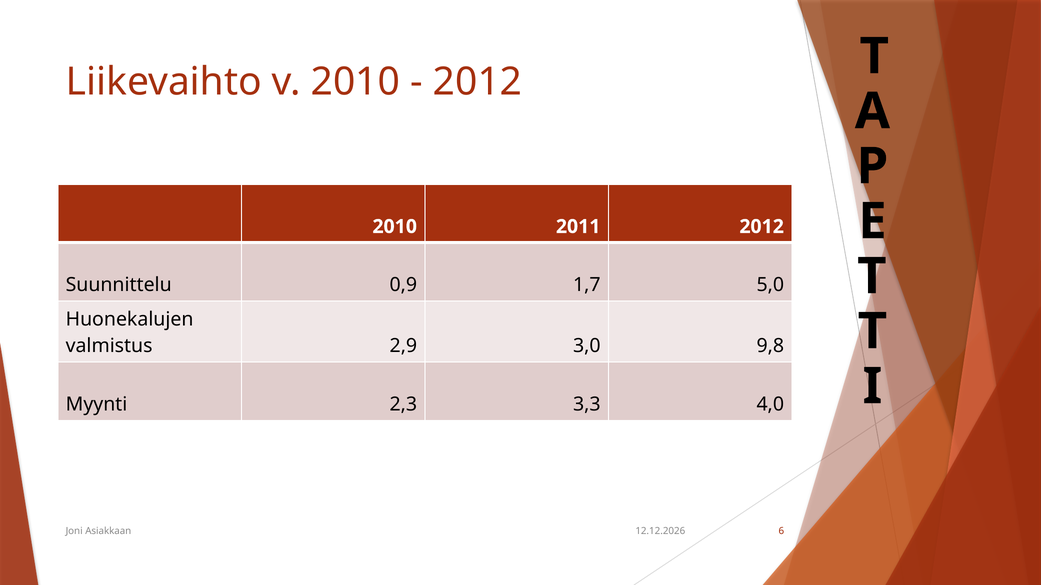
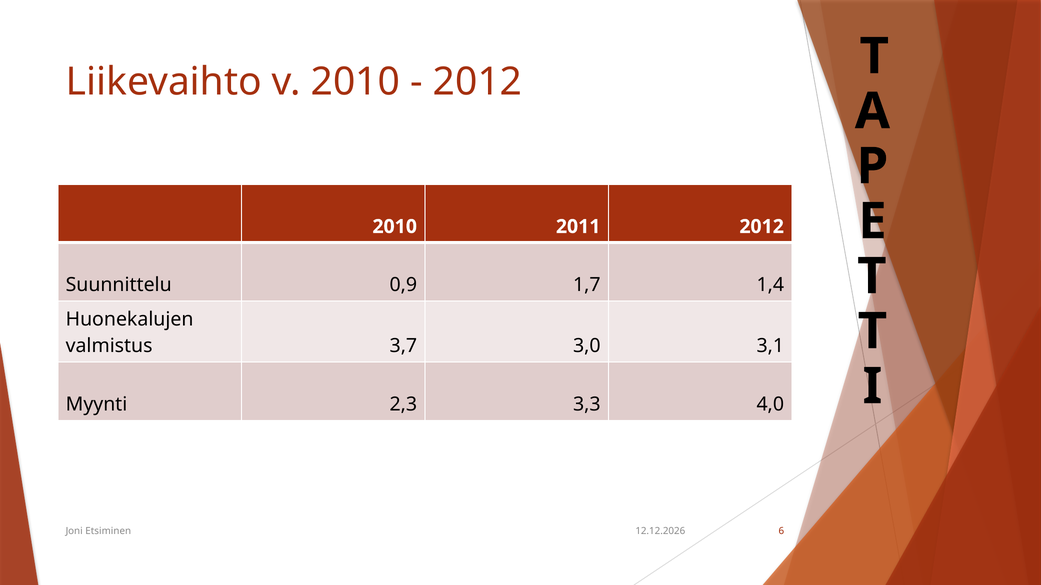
5,0: 5,0 -> 1,4 (770, 285)
2,9: 2,9 -> 3,7 (403, 346)
9,8: 9,8 -> 3,1 (770, 346)
Asiakkaan: Asiakkaan -> Etsiminen (108, 531)
